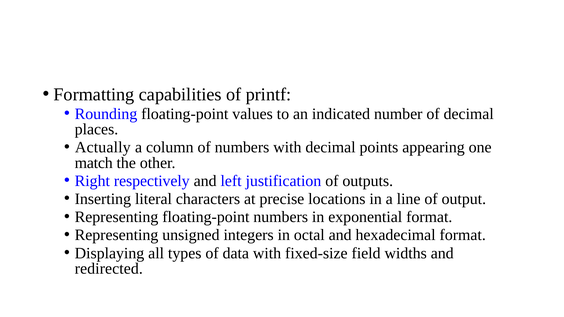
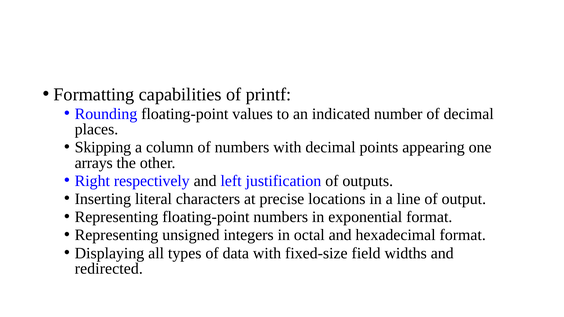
Actually: Actually -> Skipping (103, 148)
match: match -> arrays (94, 163)
